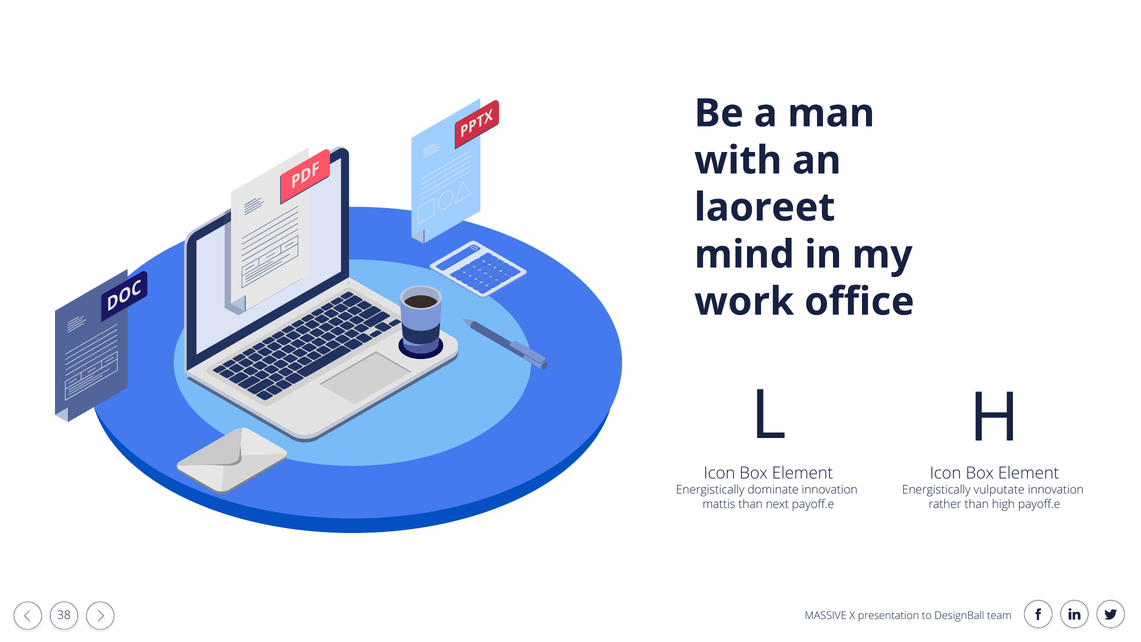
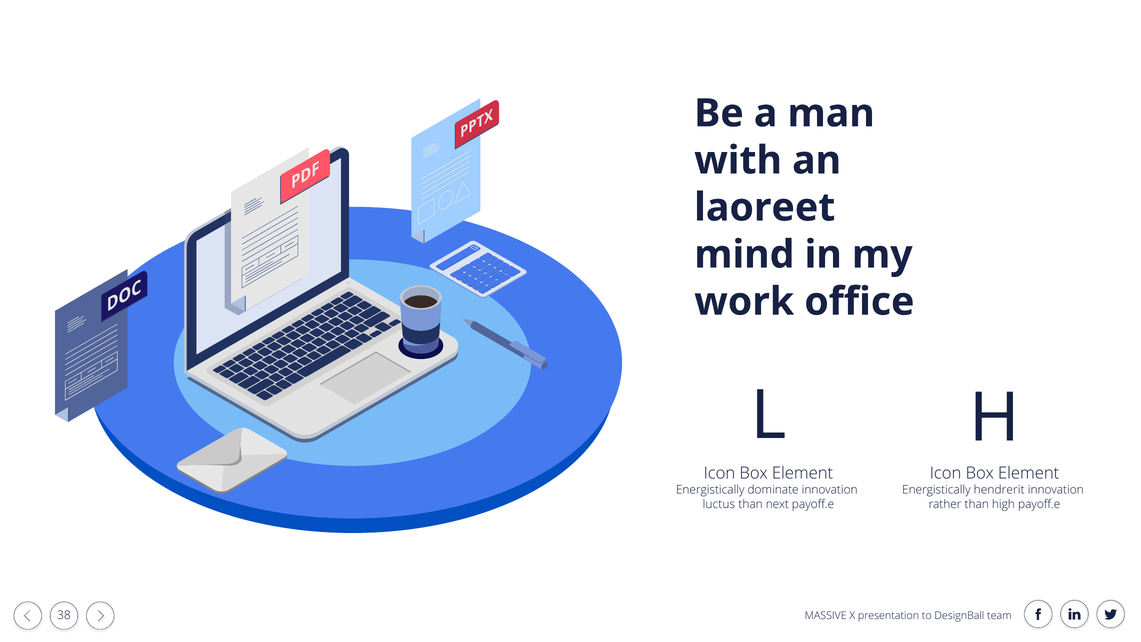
vulputate: vulputate -> hendrerit (999, 490)
mattis: mattis -> luctus (719, 504)
